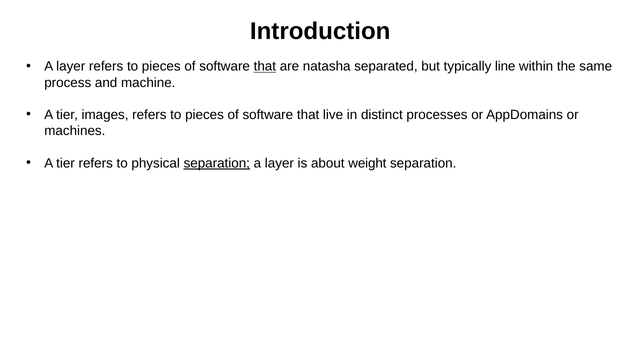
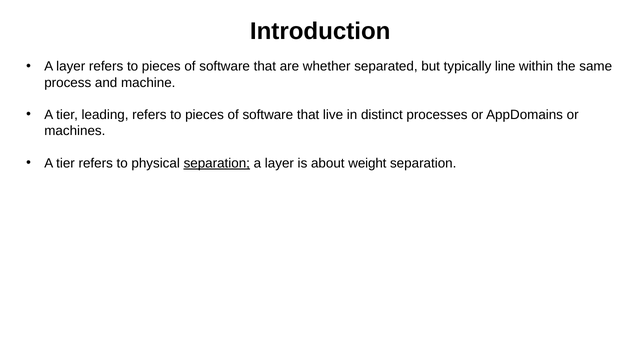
that underline: present -> none (265, 66)
natasha: natasha -> whether (327, 66)
images: images -> leading (105, 115)
